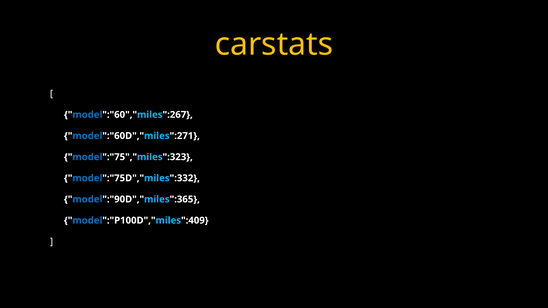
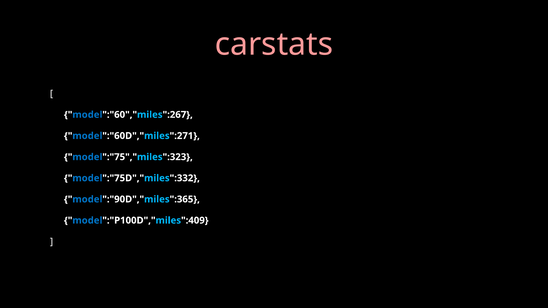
carstats colour: yellow -> pink (274, 44)
